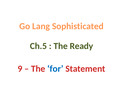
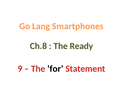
Sophisticated: Sophisticated -> Smartphones (78, 26)
Ch.5: Ch.5 -> Ch.8 (38, 46)
for colour: blue -> black (55, 69)
